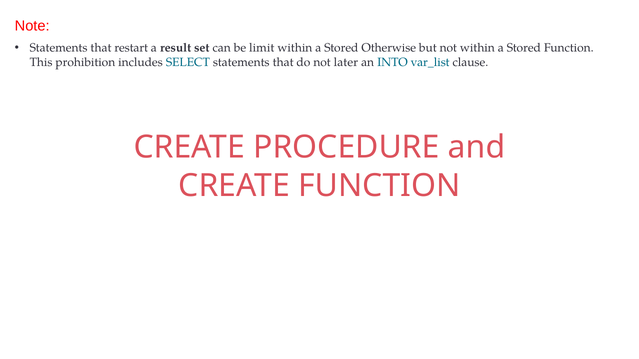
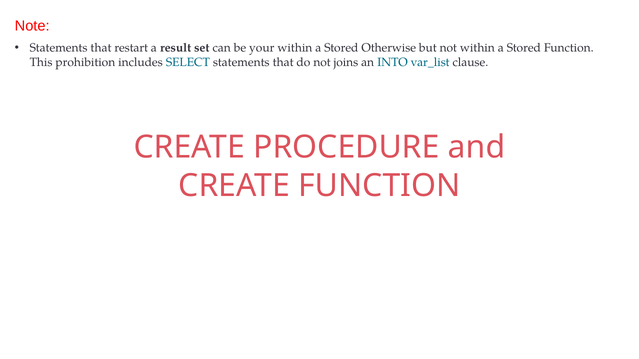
limit: limit -> your (262, 48)
later: later -> joins (346, 62)
